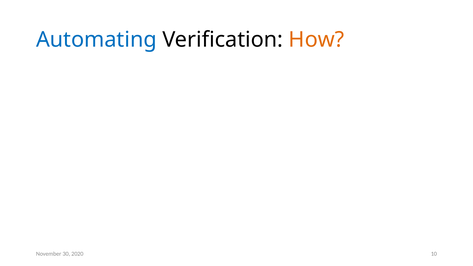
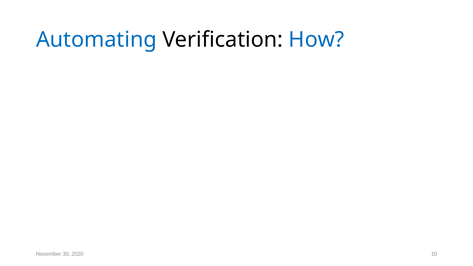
How colour: orange -> blue (316, 40)
